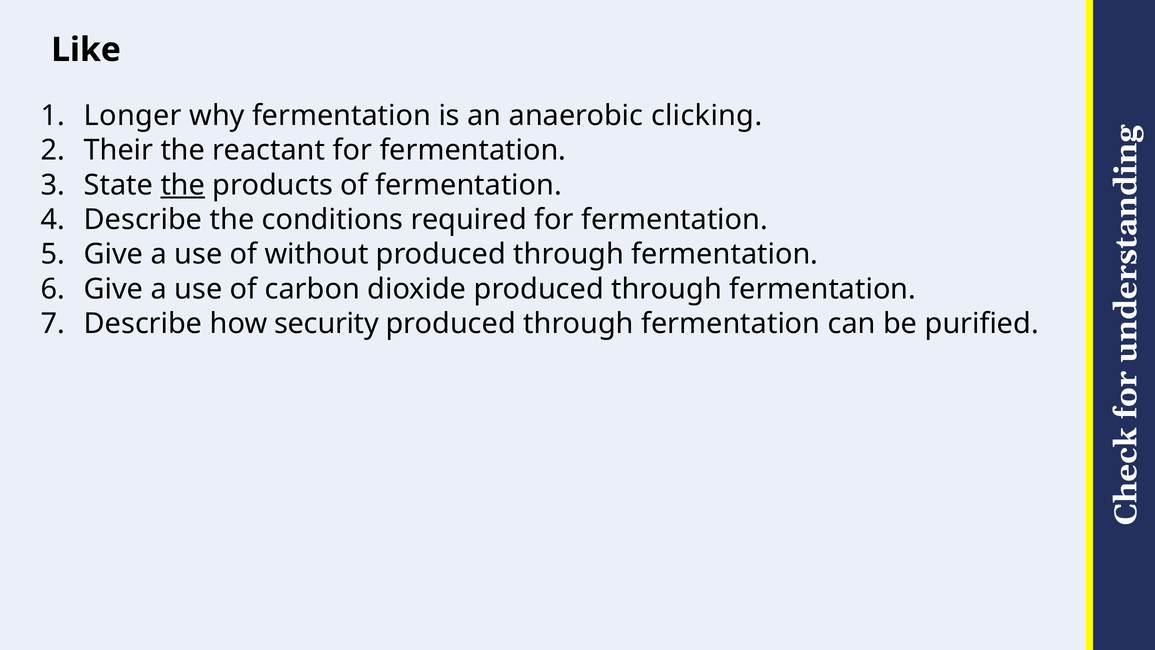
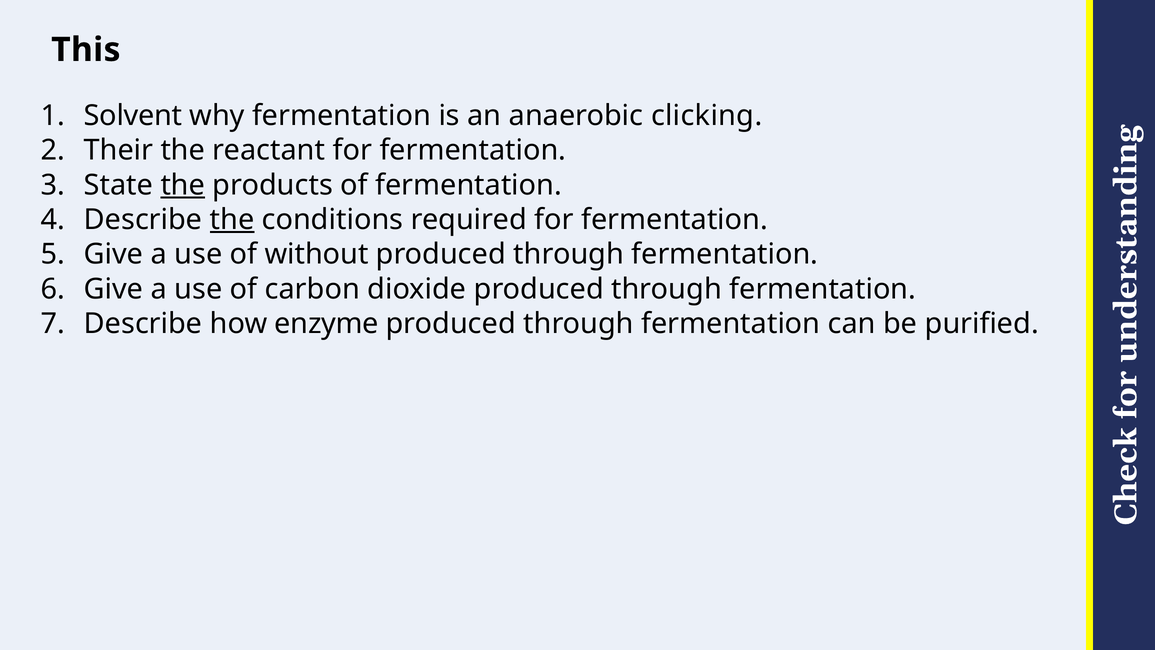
Like: Like -> This (86, 50)
Longer: Longer -> Solvent (133, 116)
the underline: none -> present (232, 220)
security: security -> enzyme (327, 324)
